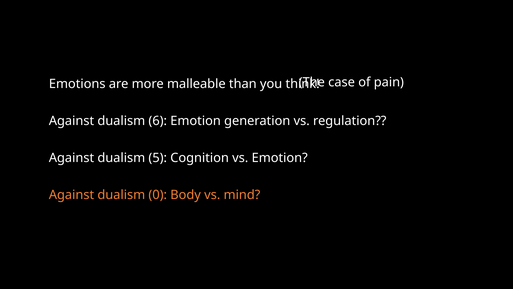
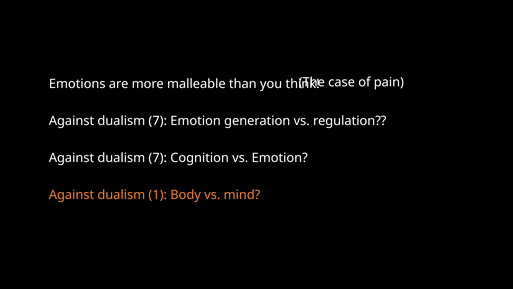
6: 6 -> 7 (158, 121)
5: 5 -> 7 (158, 158)
0: 0 -> 1 (158, 195)
